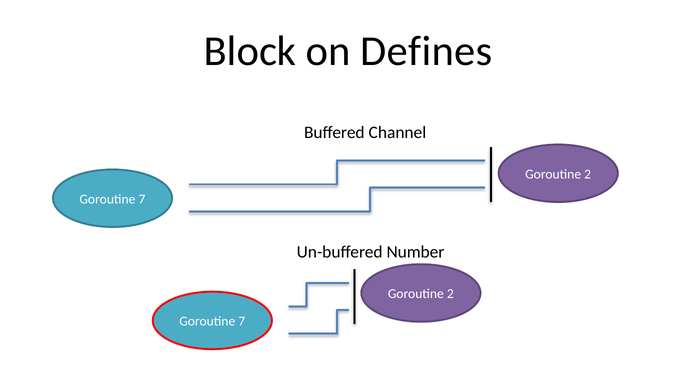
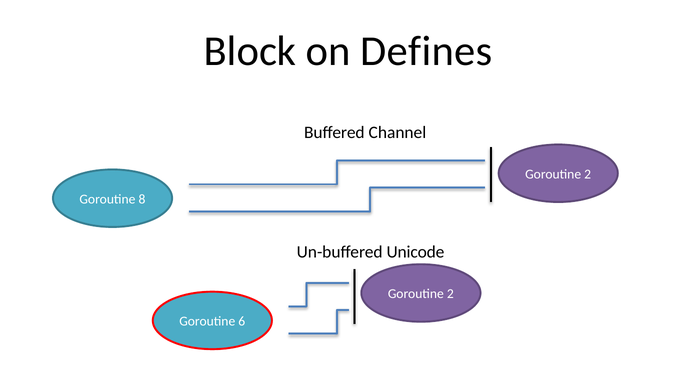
7: 7 -> 8 (142, 199)
Number: Number -> Unicode (415, 252)
7: 7 -> 6 (242, 321)
